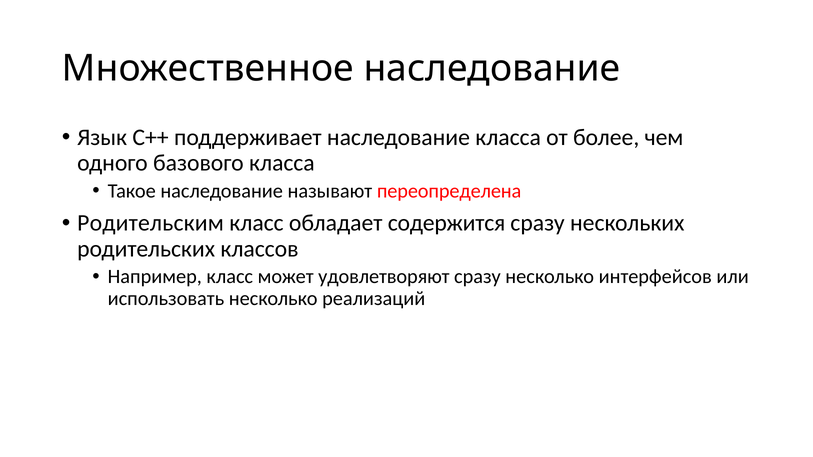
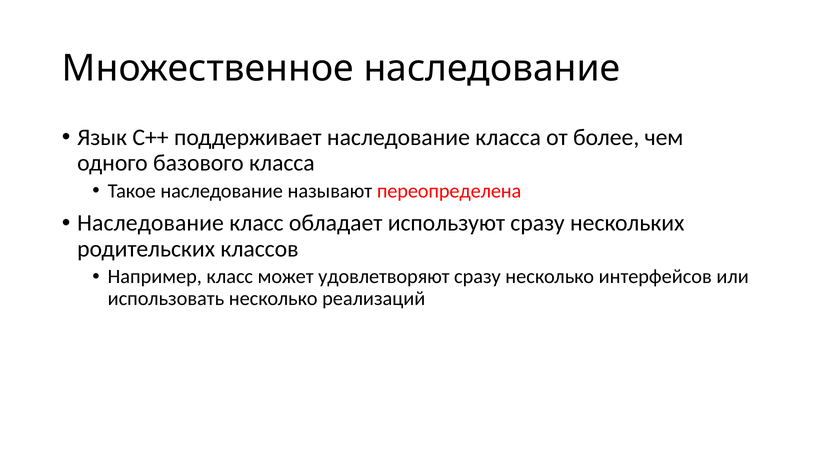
Родительским: Родительским -> Наследование (151, 223)
содержится: содержится -> используют (446, 223)
